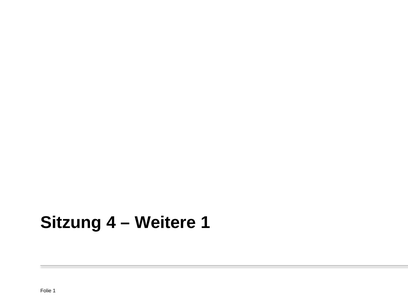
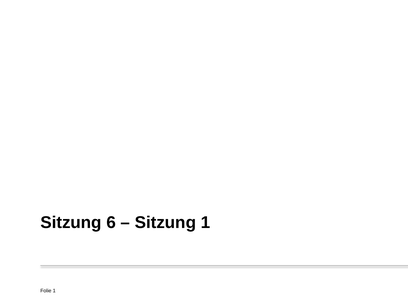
4: 4 -> 6 (111, 222)
Weitere: Weitere -> Sitzung (165, 222)
